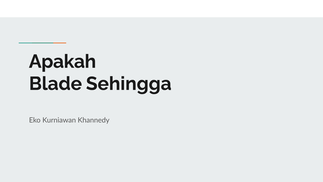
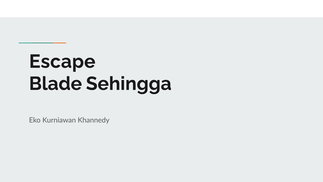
Apakah: Apakah -> Escape (62, 61)
